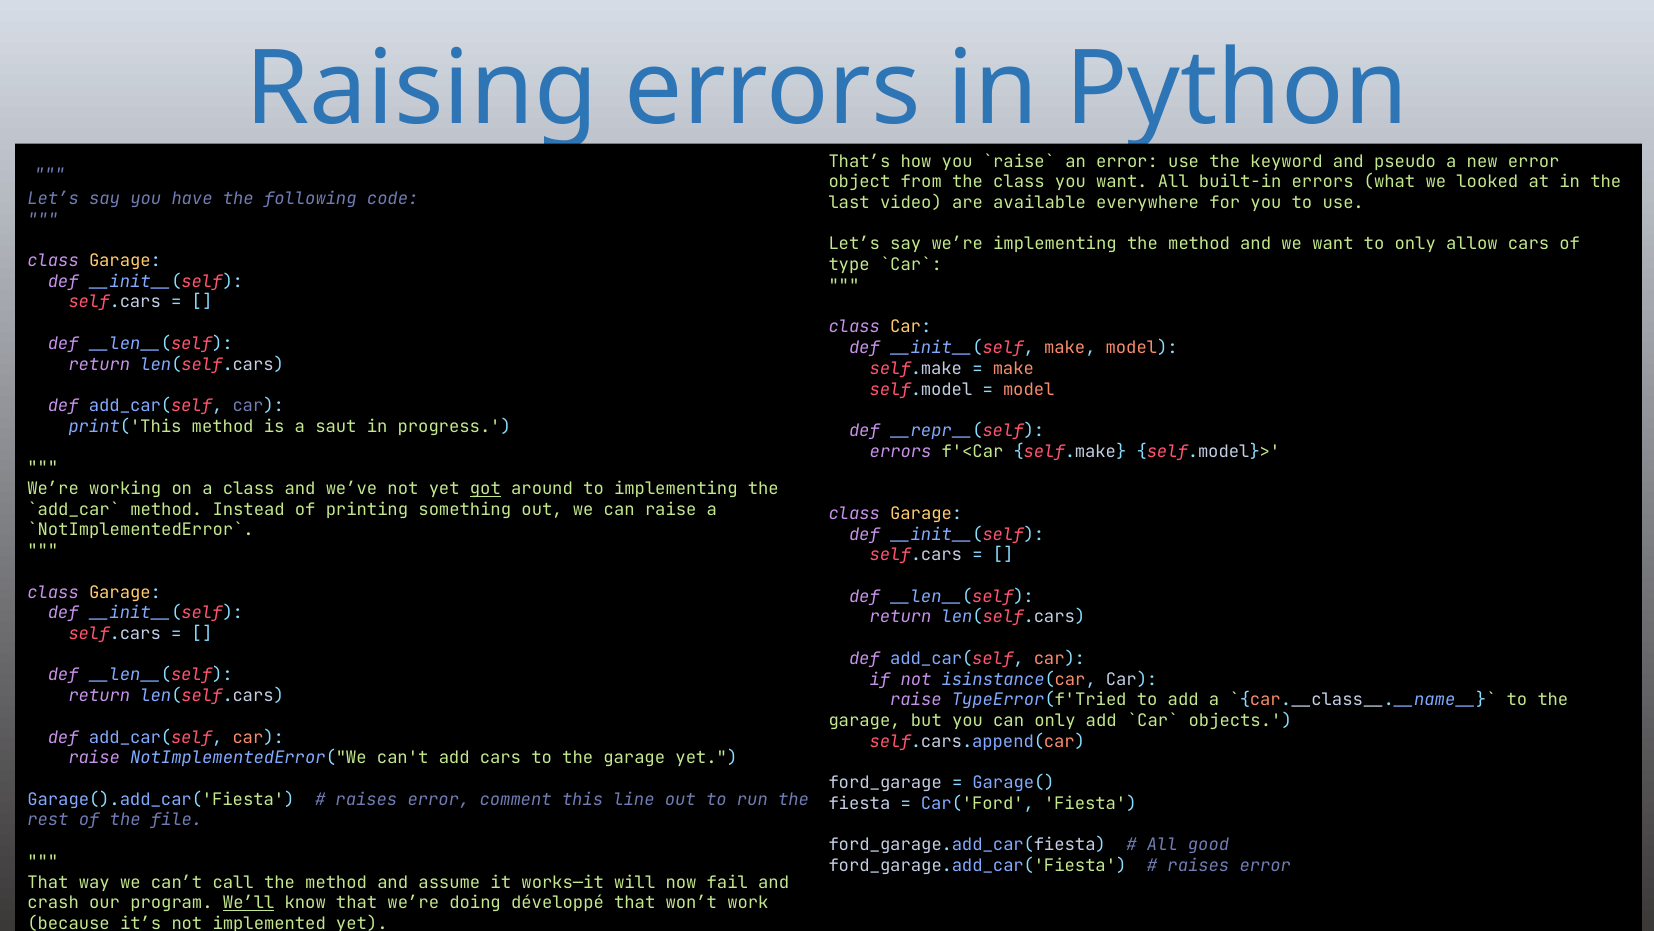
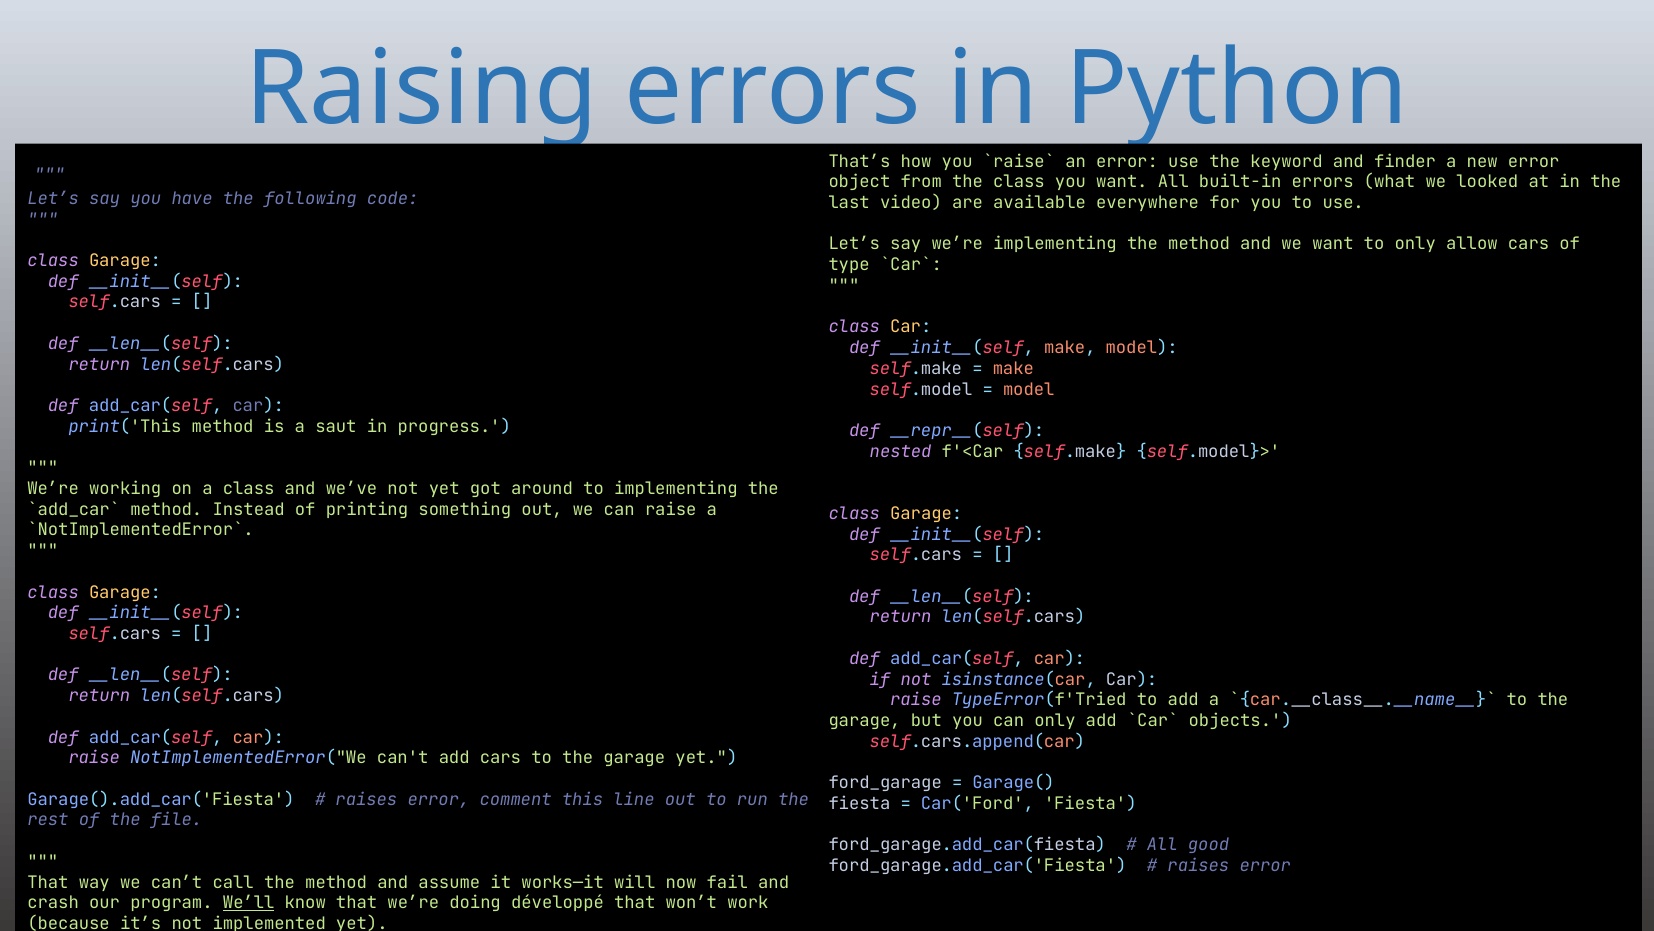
pseudo: pseudo -> finder (1405, 161)
errors: errors -> nested (901, 451)
got underline: present -> none (485, 488)
